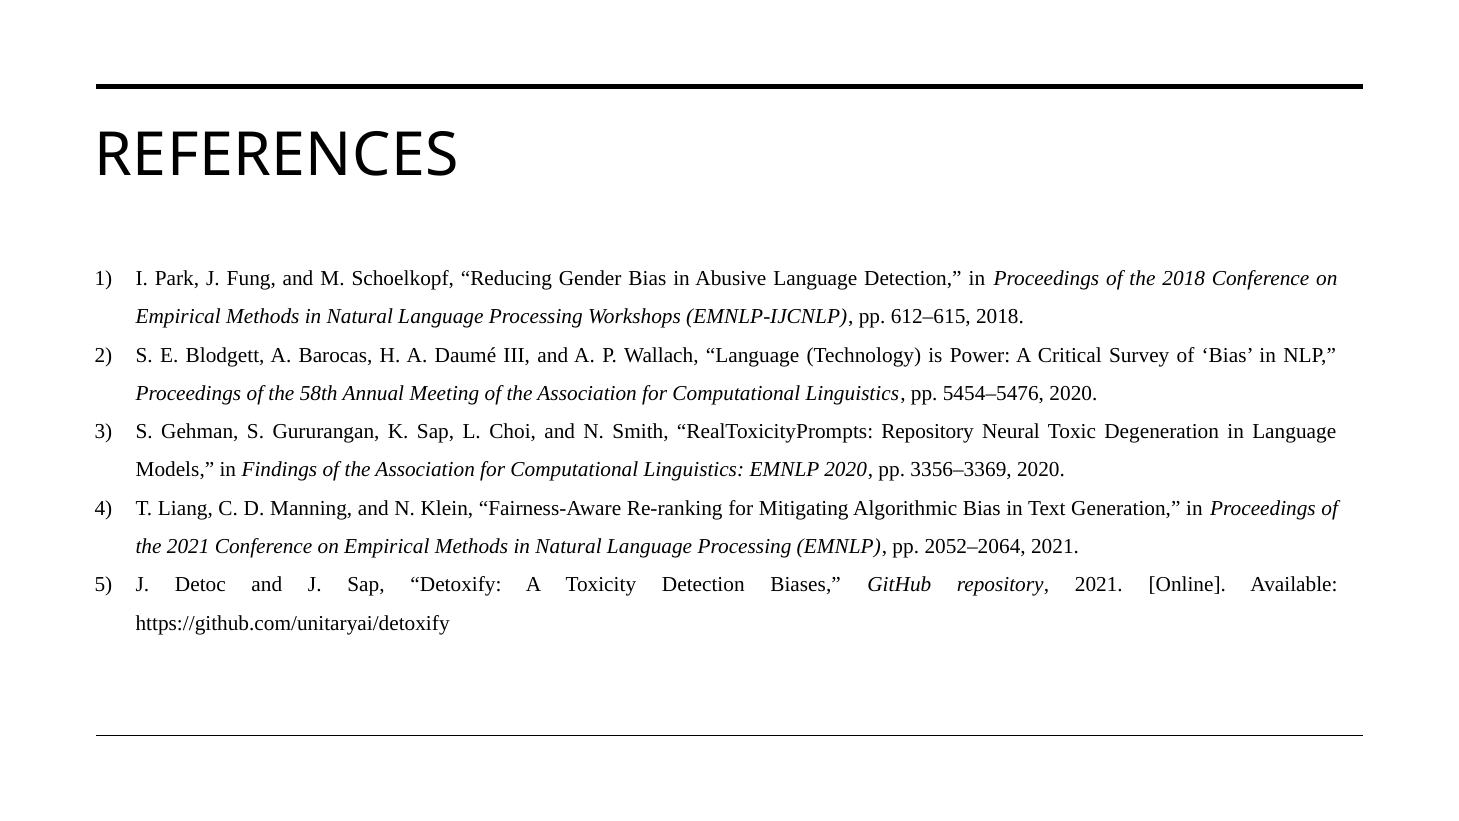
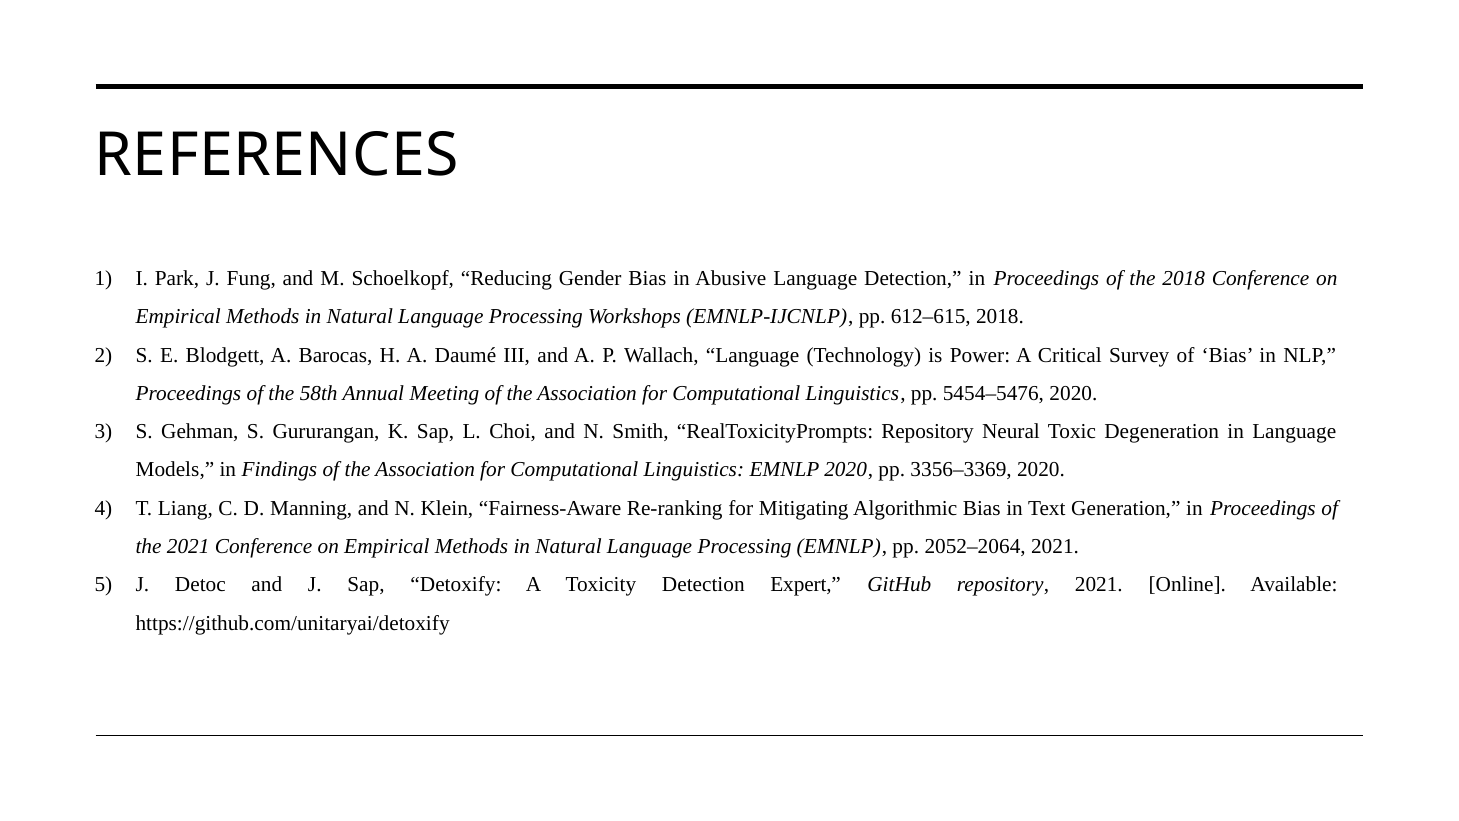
Biases: Biases -> Expert (806, 585)
